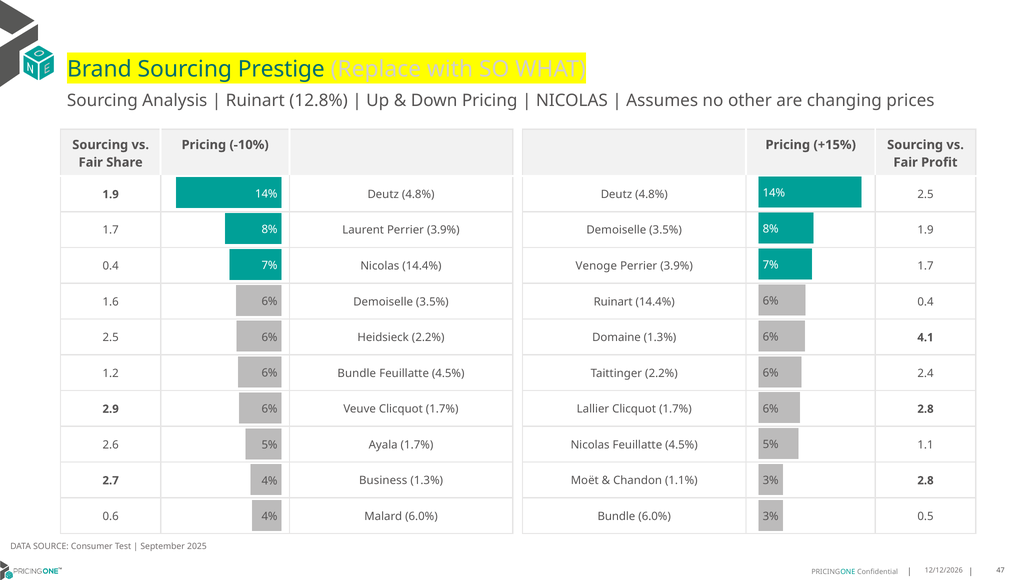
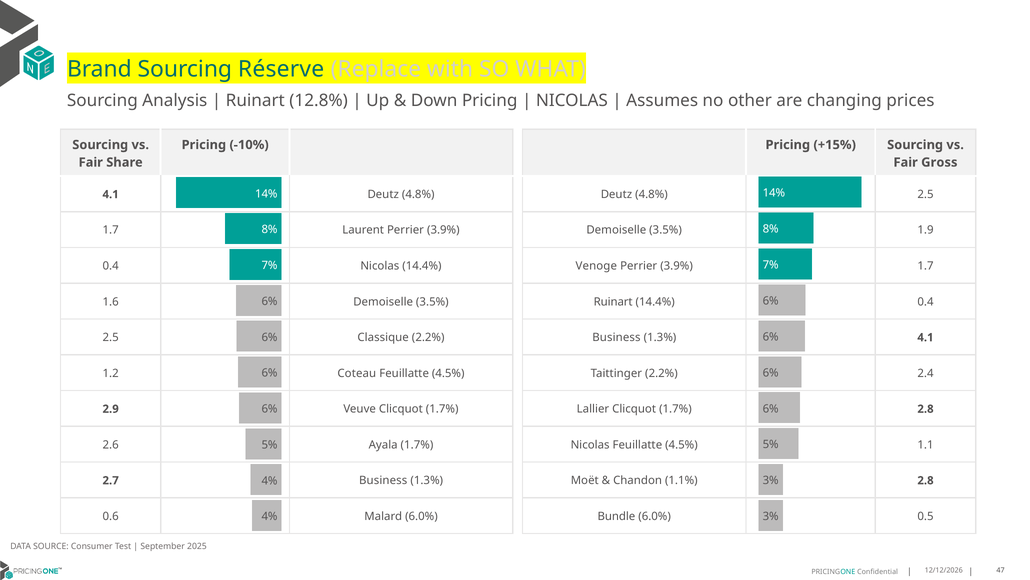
Prestige: Prestige -> Réserve (281, 69)
Profit: Profit -> Gross (939, 162)
1.9: 1.9 -> 4.1 (111, 194)
Heidsieck: Heidsieck -> Classique (383, 337)
Domaine: Domaine -> Business (616, 337)
1.2 Bundle: Bundle -> Coteau (357, 373)
